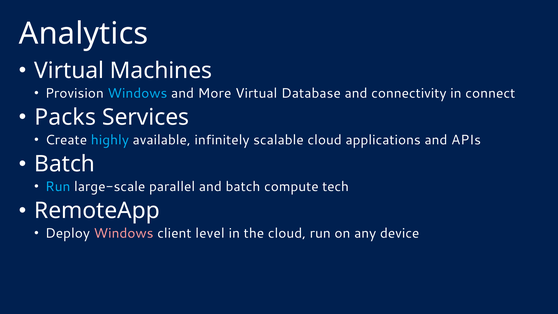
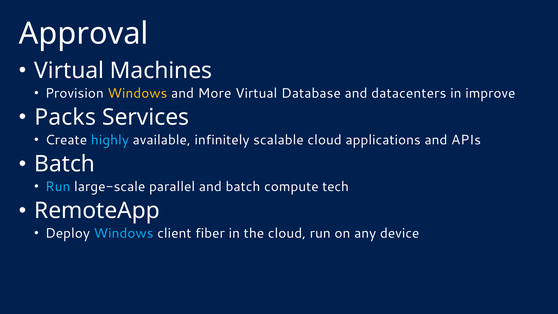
Analytics: Analytics -> Approval (84, 34)
Windows colour: light blue -> yellow (137, 93)
connectivity: connectivity -> datacenters (409, 93)
connect: connect -> improve (490, 93)
Windows colour: pink -> light blue (124, 233)
level: level -> fiber (210, 233)
